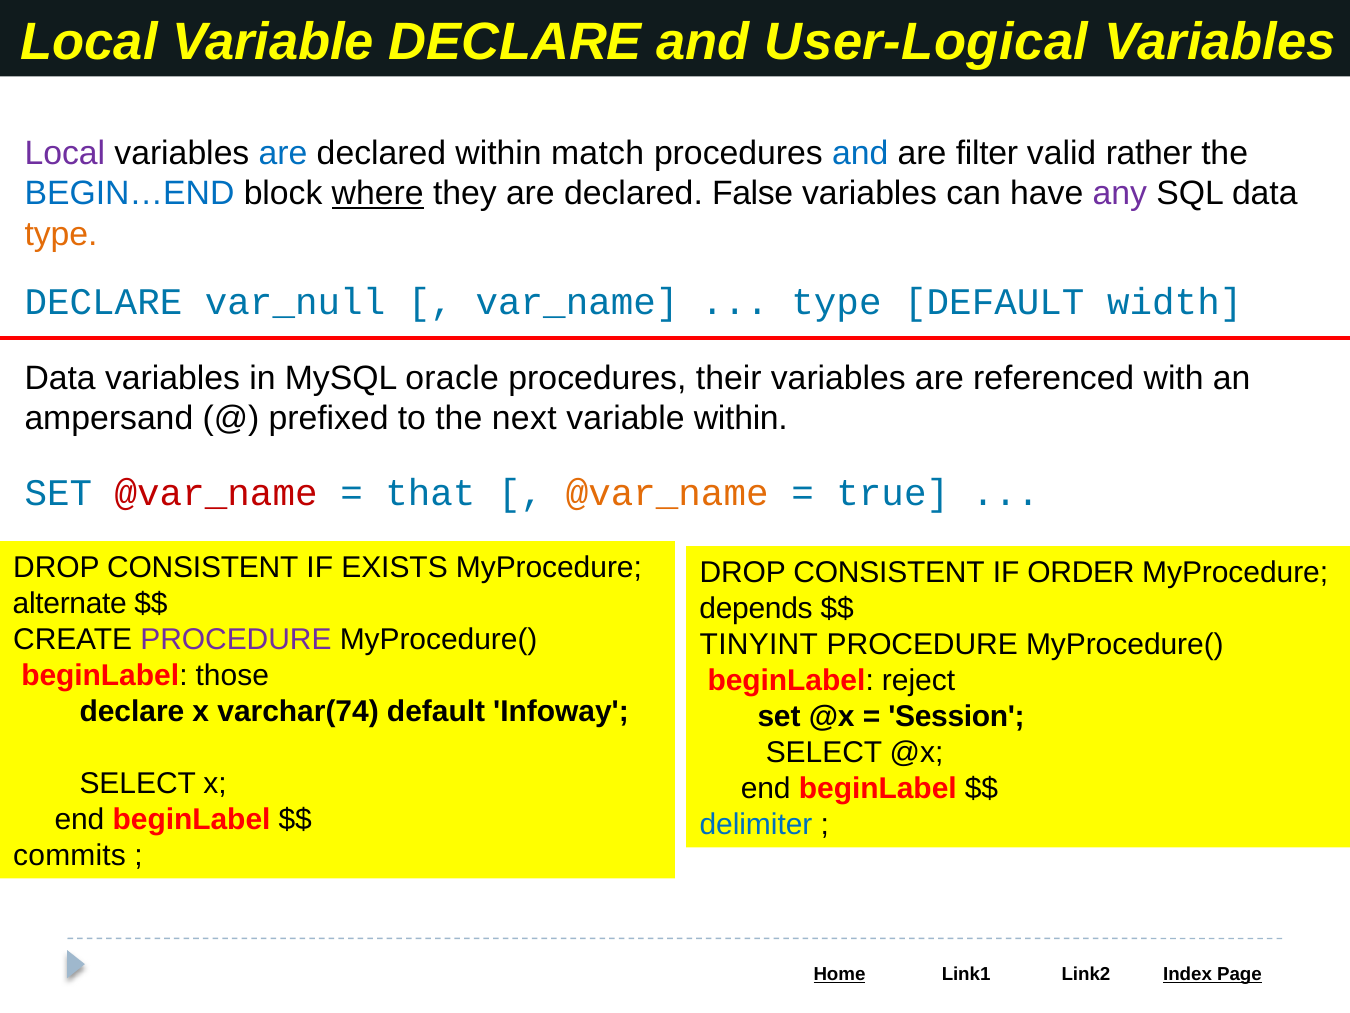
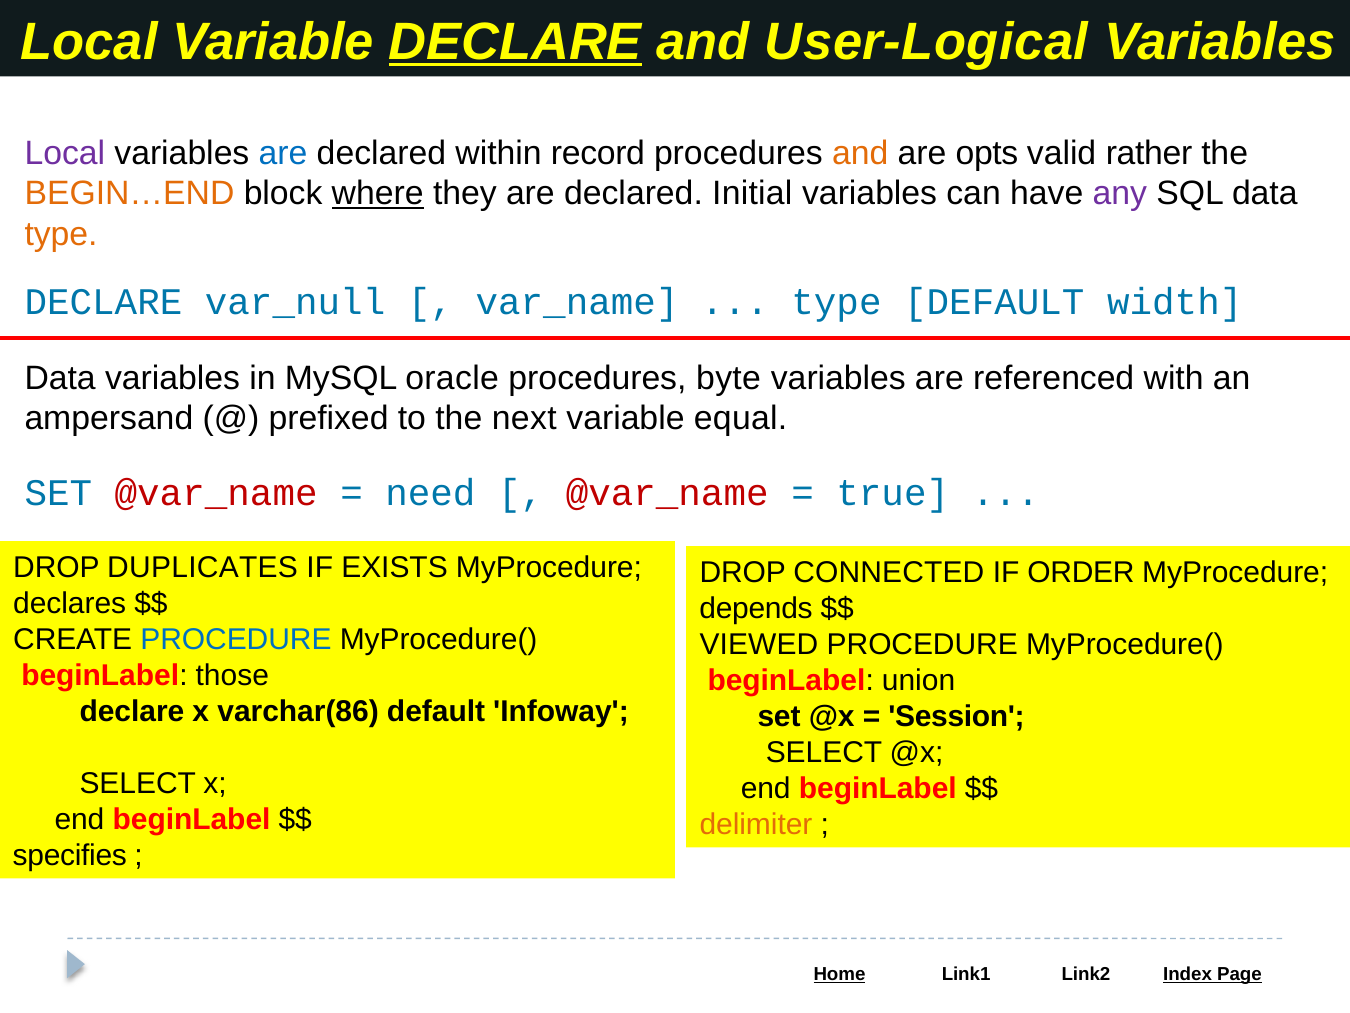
DECLARE underline: none -> present (515, 42)
match: match -> record (598, 153)
and colour: blue -> orange (860, 153)
filter: filter -> opts (987, 153)
BEGIN…END colour: blue -> orange (130, 193)
False: False -> Initial (752, 193)
their: their -> byte (729, 378)
variable within: within -> equal (741, 418)
that: that -> need (430, 493)
@var_name colour: orange -> red (667, 493)
CONSISTENT: CONSISTENT -> DUPLICATES (203, 568)
CONSISTENT: CONSISTENT -> CONNECTED (889, 573)
alternate: alternate -> declares (70, 604)
PROCEDURE colour: purple -> blue (236, 639)
TINYINT: TINYINT -> VIEWED (759, 645)
reject: reject -> union (919, 681)
varchar(74: varchar(74 -> varchar(86 (298, 711)
delimiter colour: blue -> orange (756, 825)
commits: commits -> specifies (70, 855)
